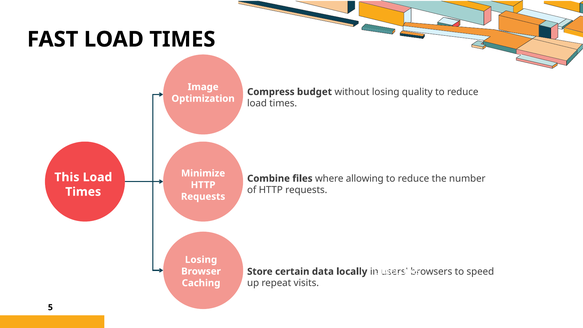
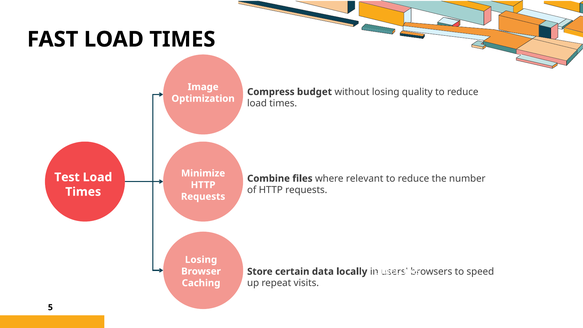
This: This -> Test (67, 177)
allowing: allowing -> relevant (365, 178)
